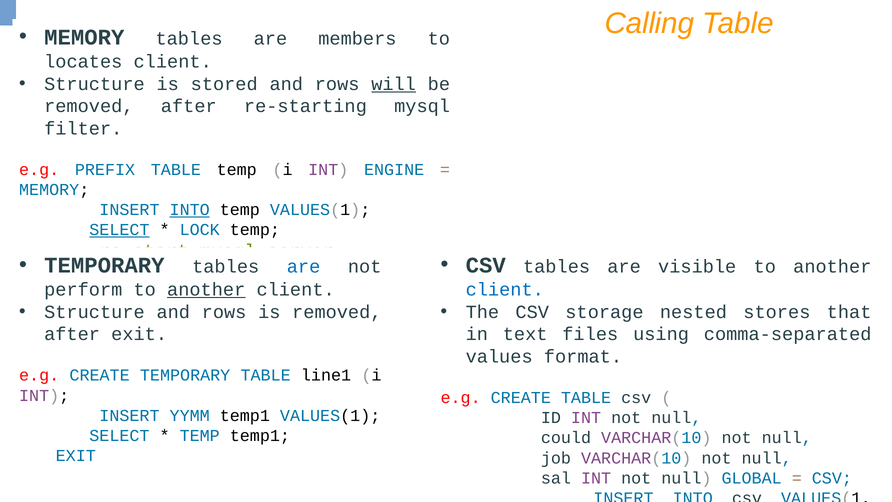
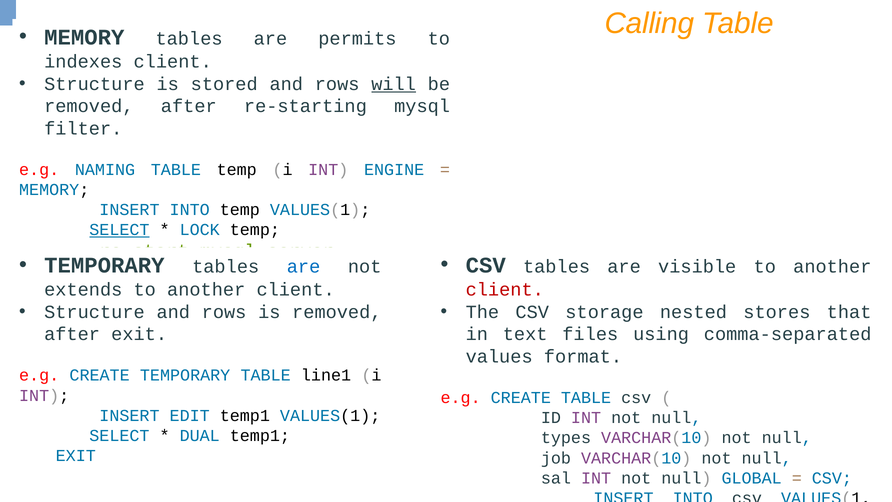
members: members -> permits (357, 39)
locates: locates -> indexes (83, 62)
PREFIX: PREFIX -> NAMING (105, 170)
INTO underline: present -> none (190, 210)
perform: perform -> extends (83, 290)
another underline: present -> none (206, 290)
client colour: blue -> red (505, 289)
YYMM: YYMM -> EDIT (190, 415)
TEMP: TEMP -> DUAL (200, 435)
could: could -> types (566, 438)
